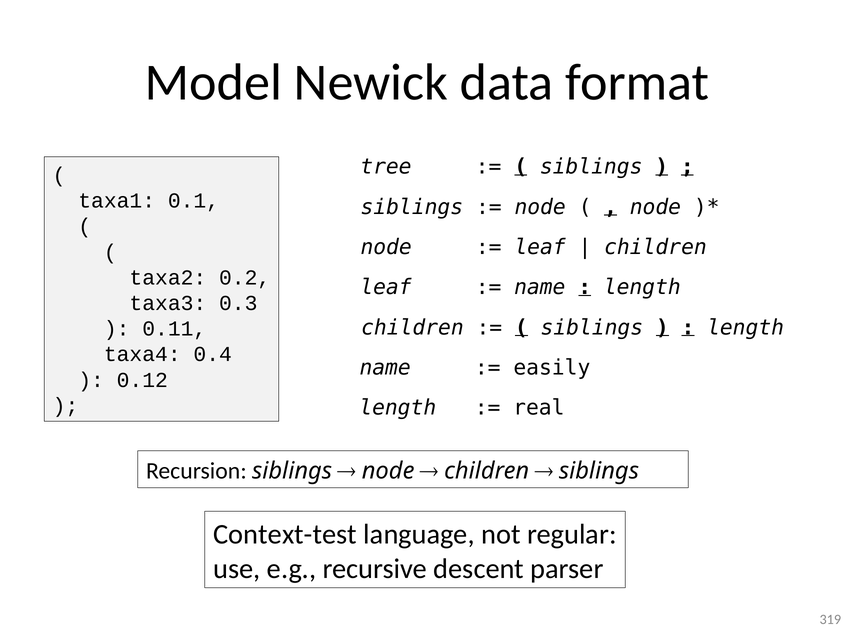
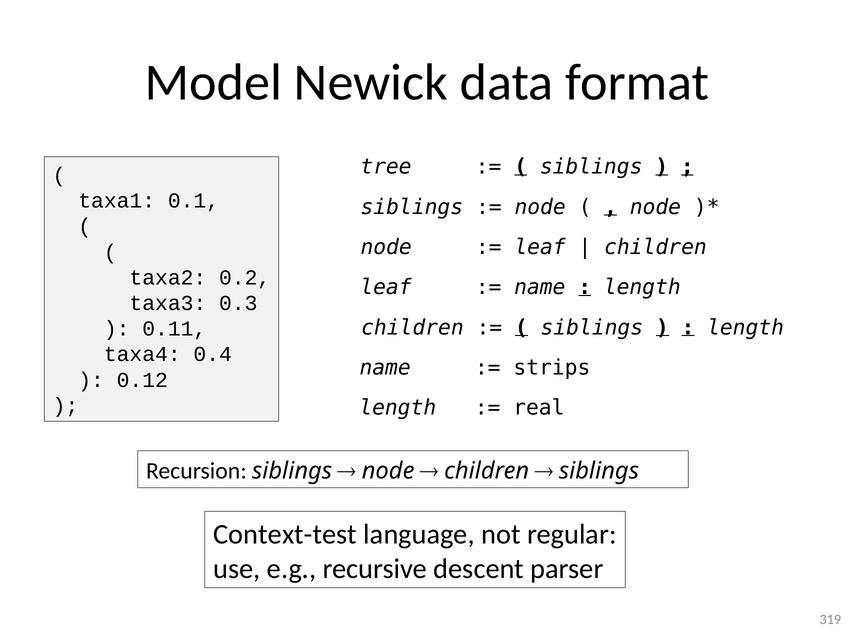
easily: easily -> strips (552, 368)
